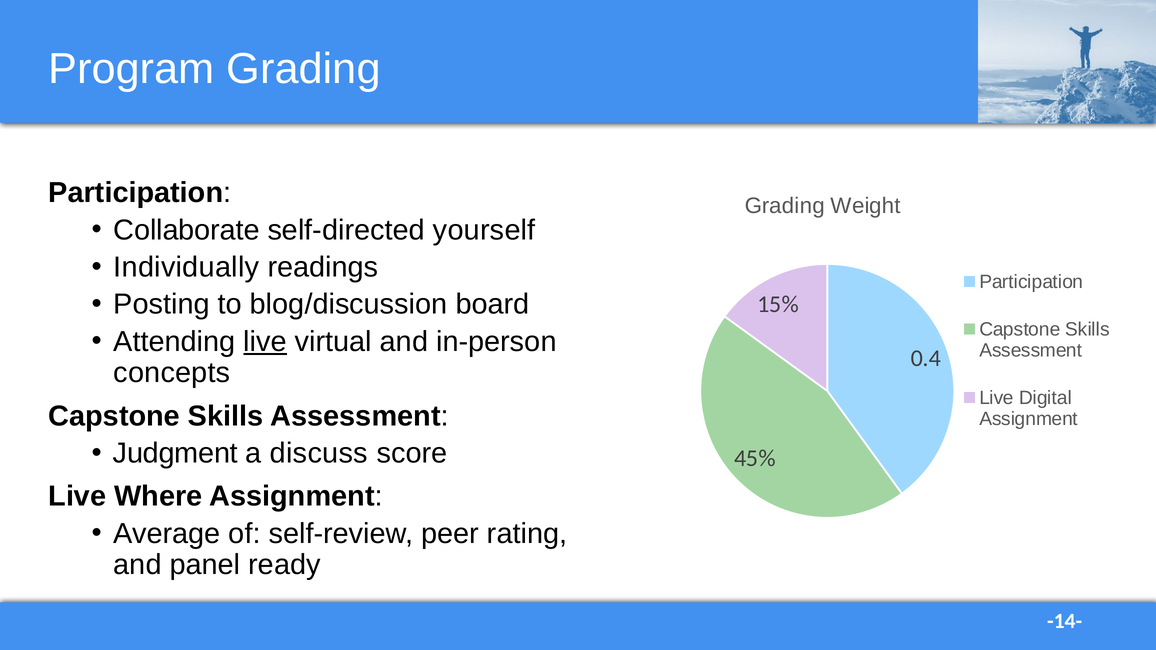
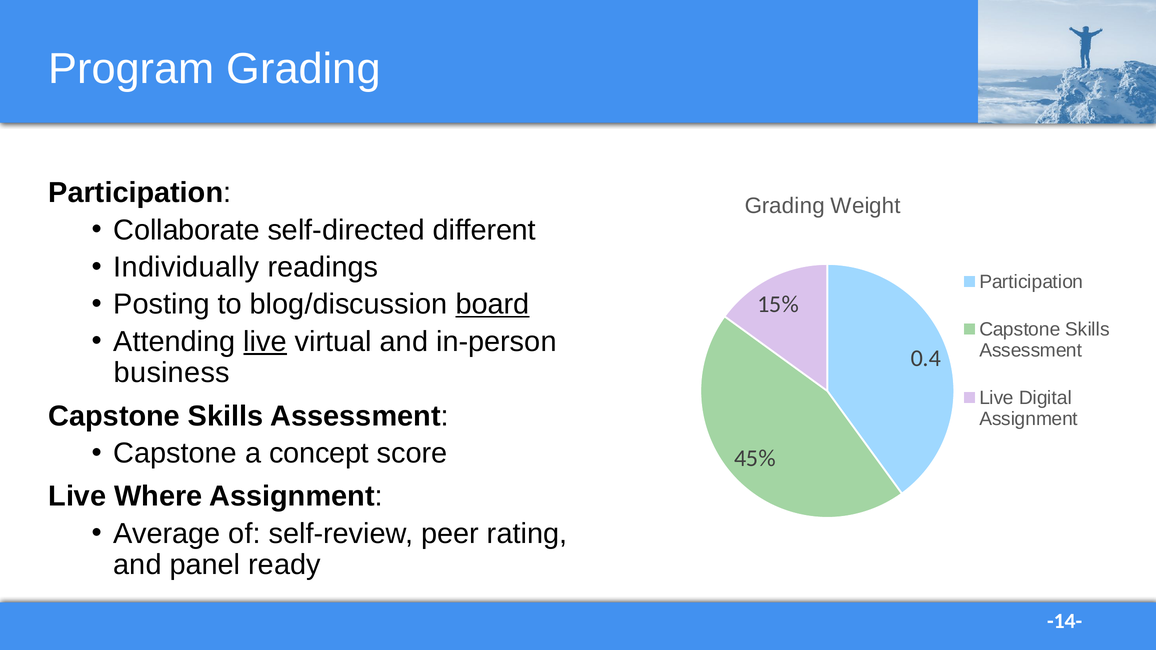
yourself: yourself -> different (484, 230)
board underline: none -> present (492, 304)
concepts: concepts -> business (172, 373)
Judgment: Judgment -> Capstone (175, 453)
discuss: discuss -> concept (319, 453)
